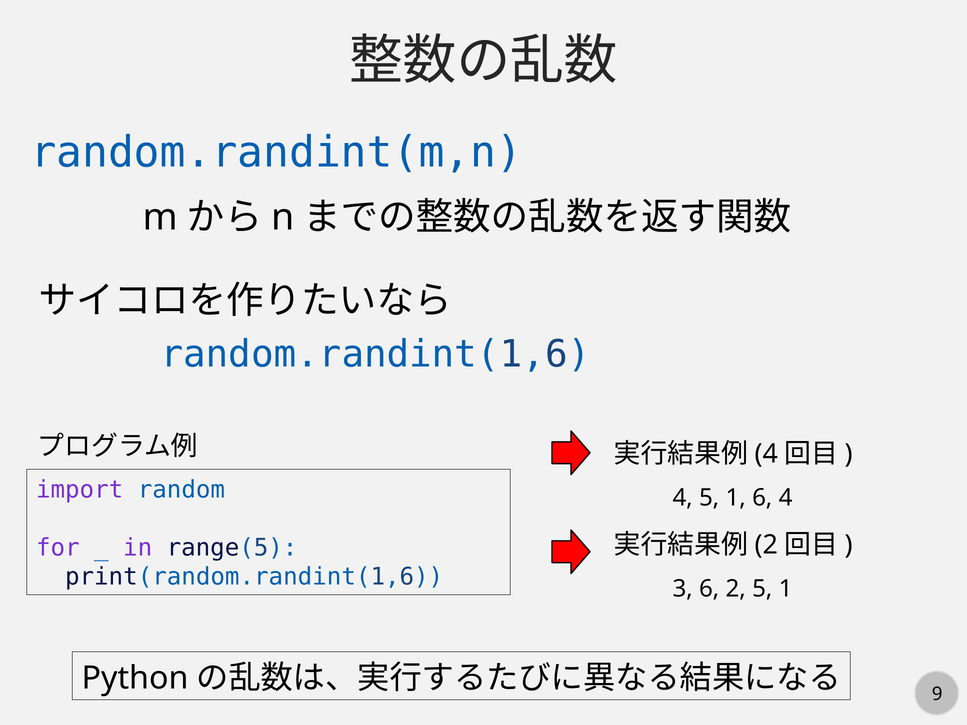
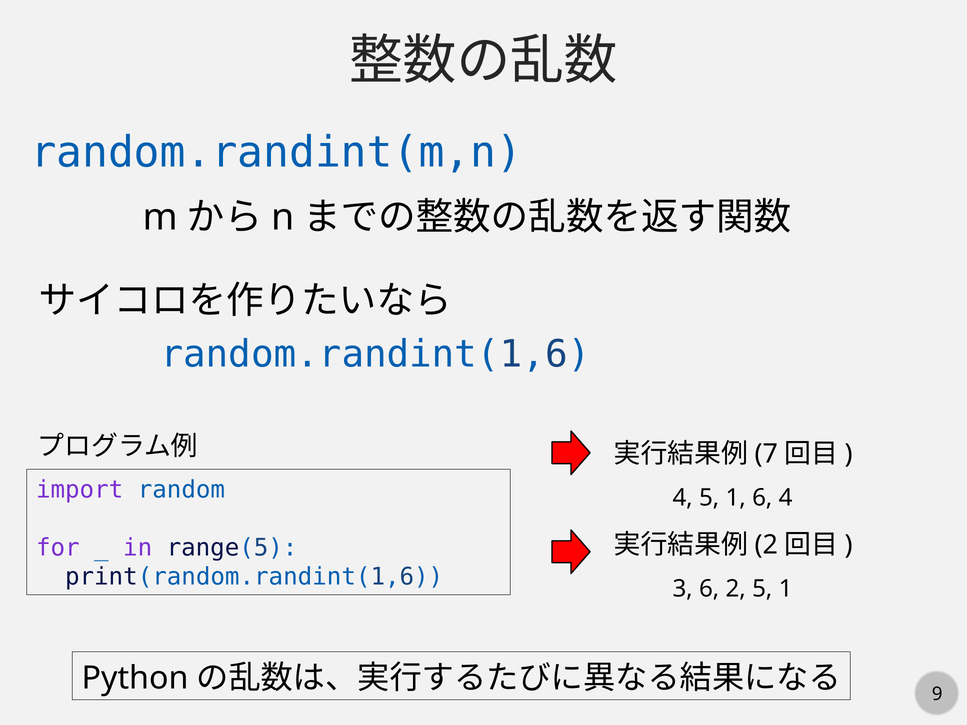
4: 4 -> 7 (766, 454)
